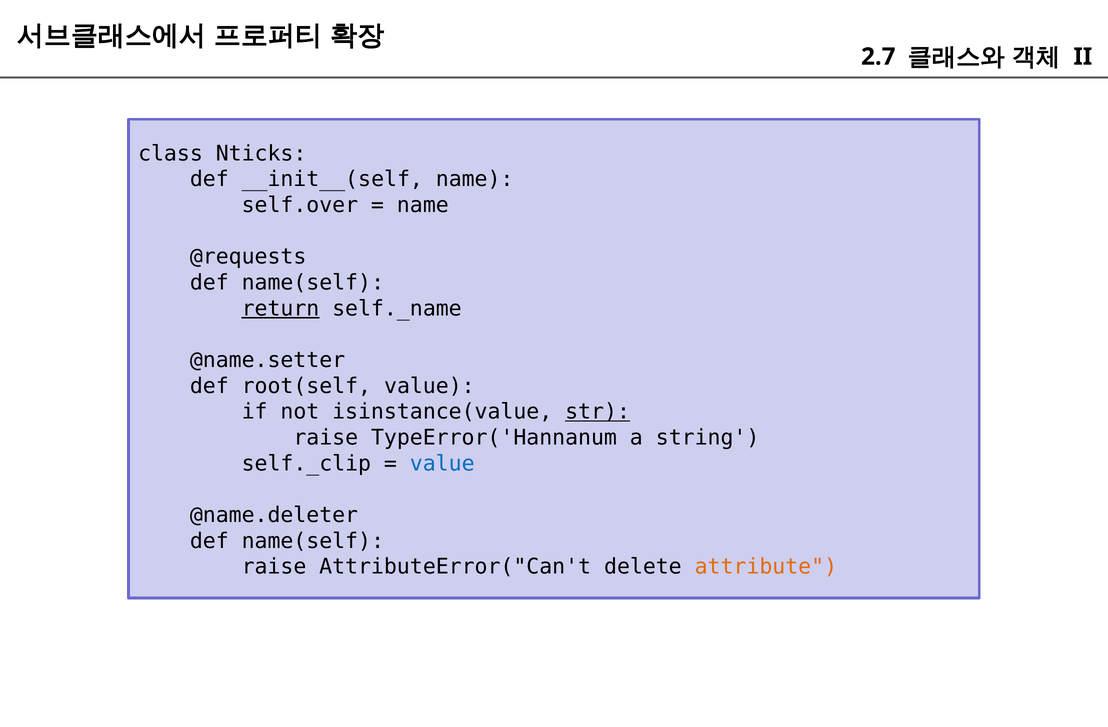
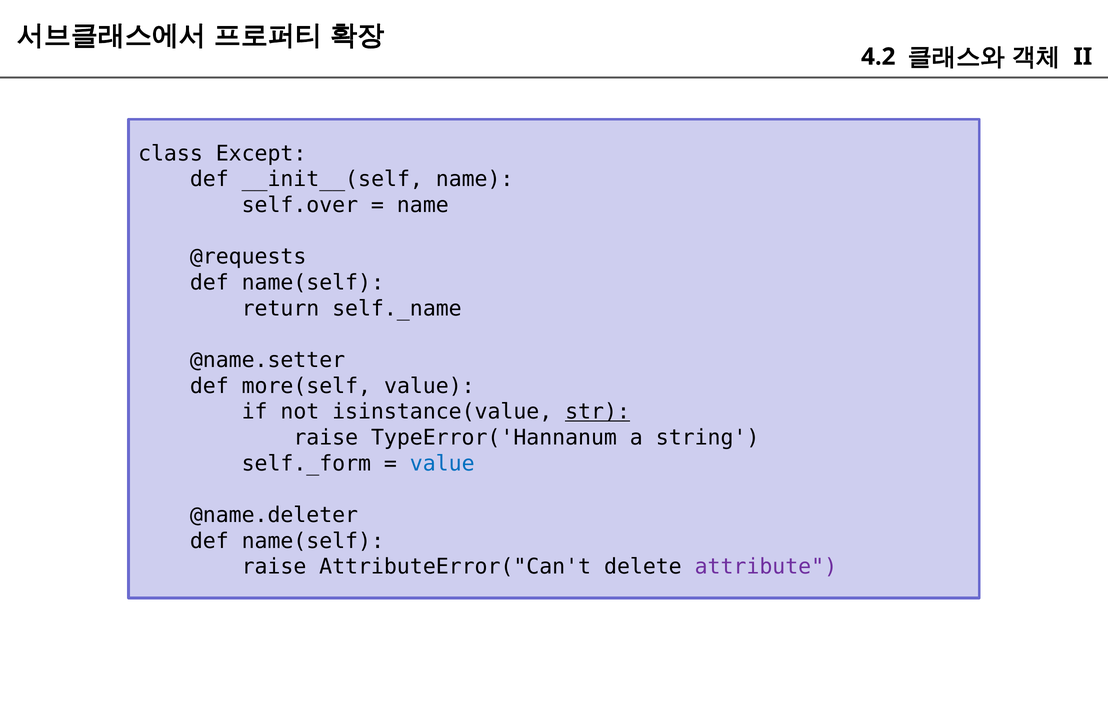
2.7: 2.7 -> 4.2 (878, 57)
Nticks: Nticks -> Except (261, 154)
return underline: present -> none (280, 309)
root(self: root(self -> more(self (306, 386)
self._clip: self._clip -> self._form (306, 464)
attribute colour: orange -> purple (766, 567)
